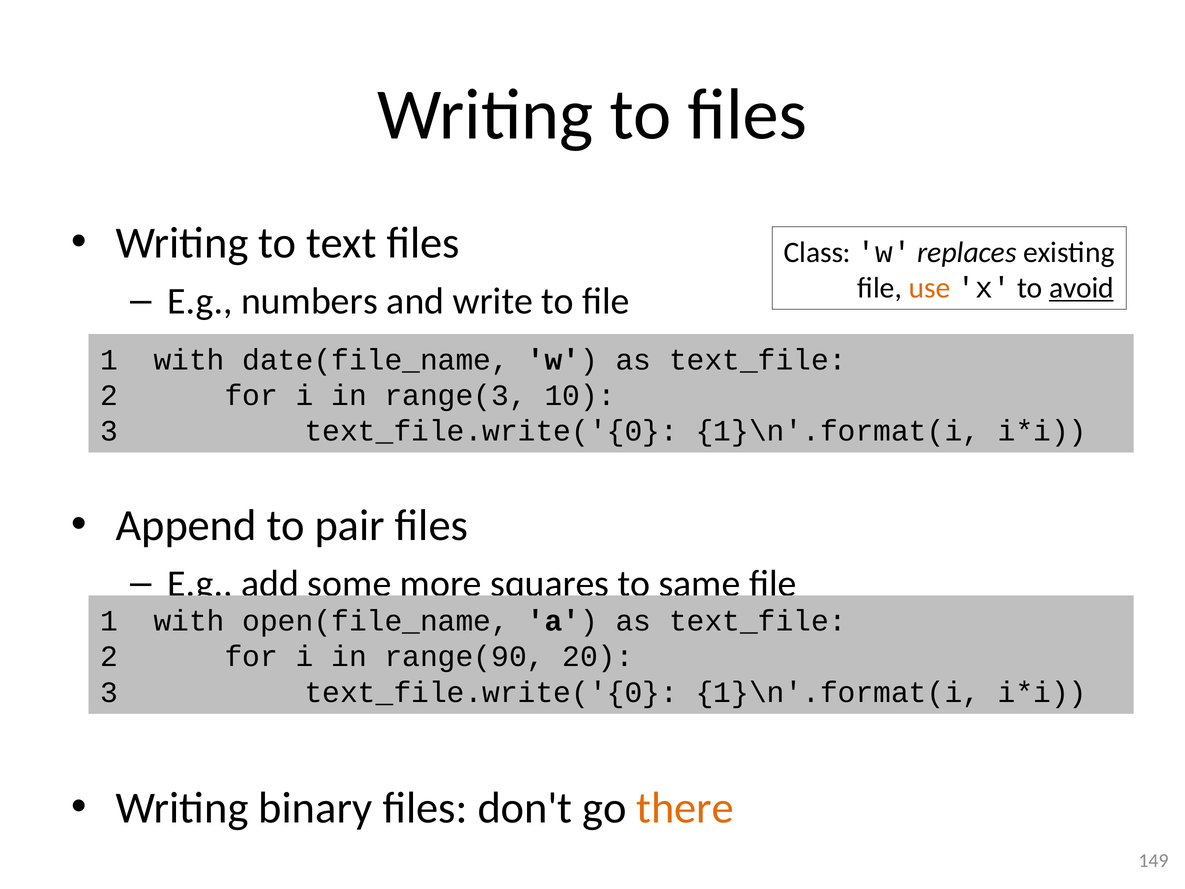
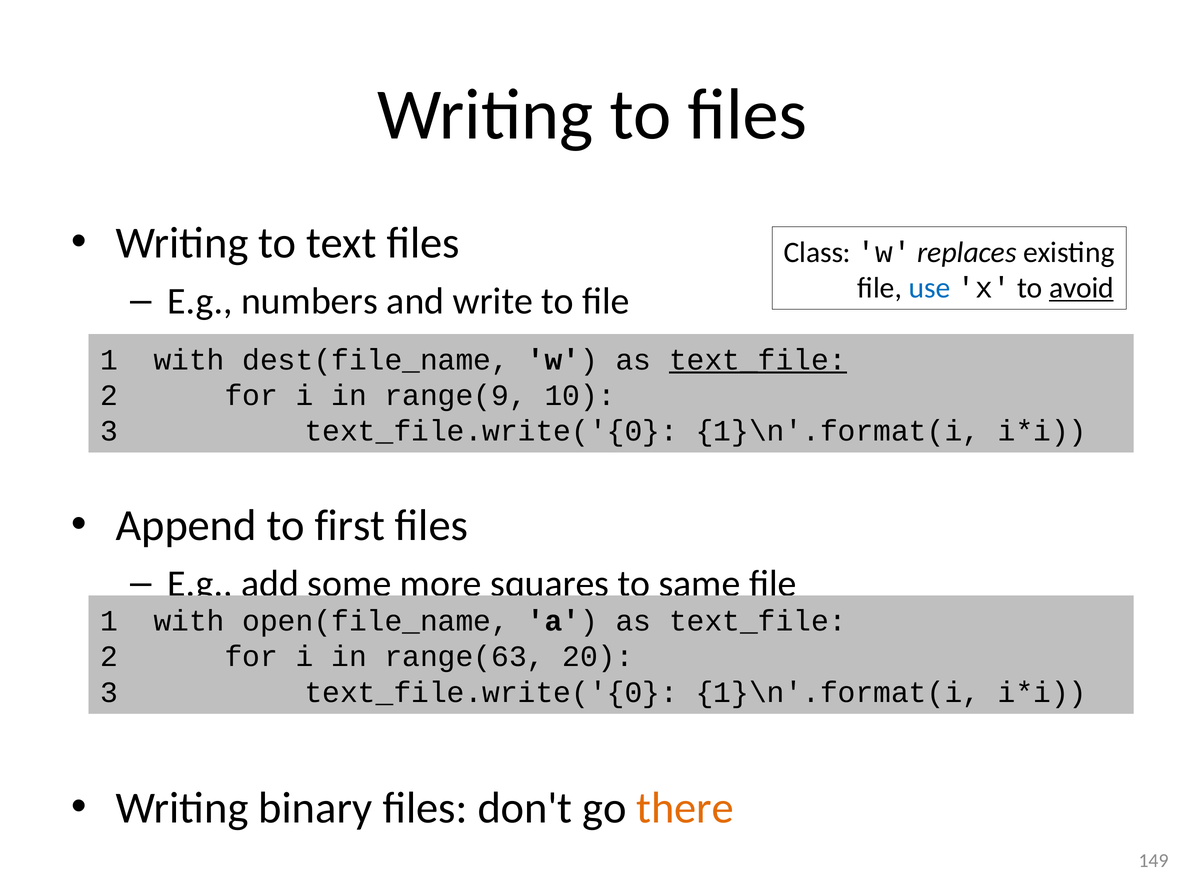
use colour: orange -> blue (930, 288)
date(file_name: date(file_name -> dest(file_name (376, 360)
text_file underline: none -> present (758, 360)
range(3: range(3 -> range(9 (456, 395)
pair: pair -> first (350, 526)
range(90: range(90 -> range(63 (465, 657)
